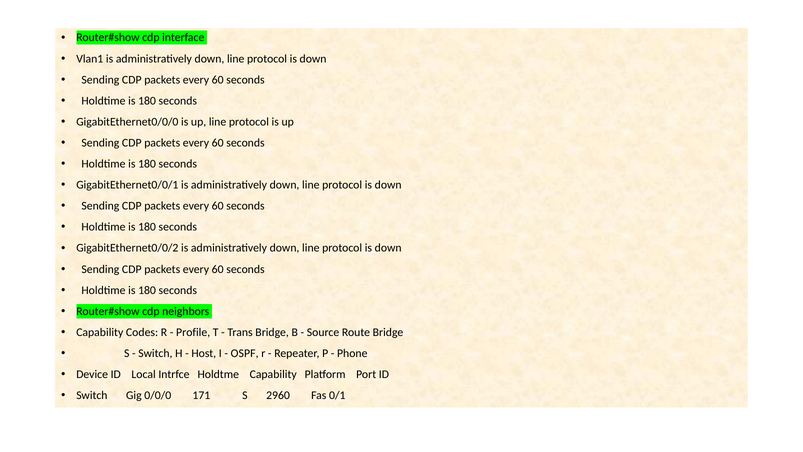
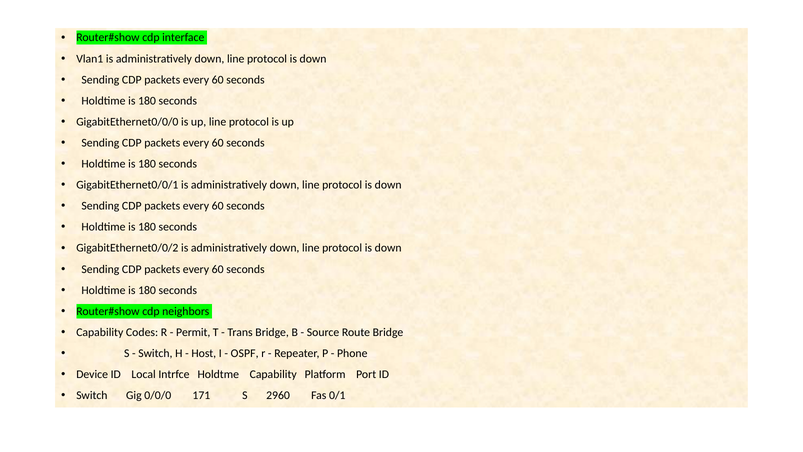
Profile: Profile -> Permit (193, 332)
